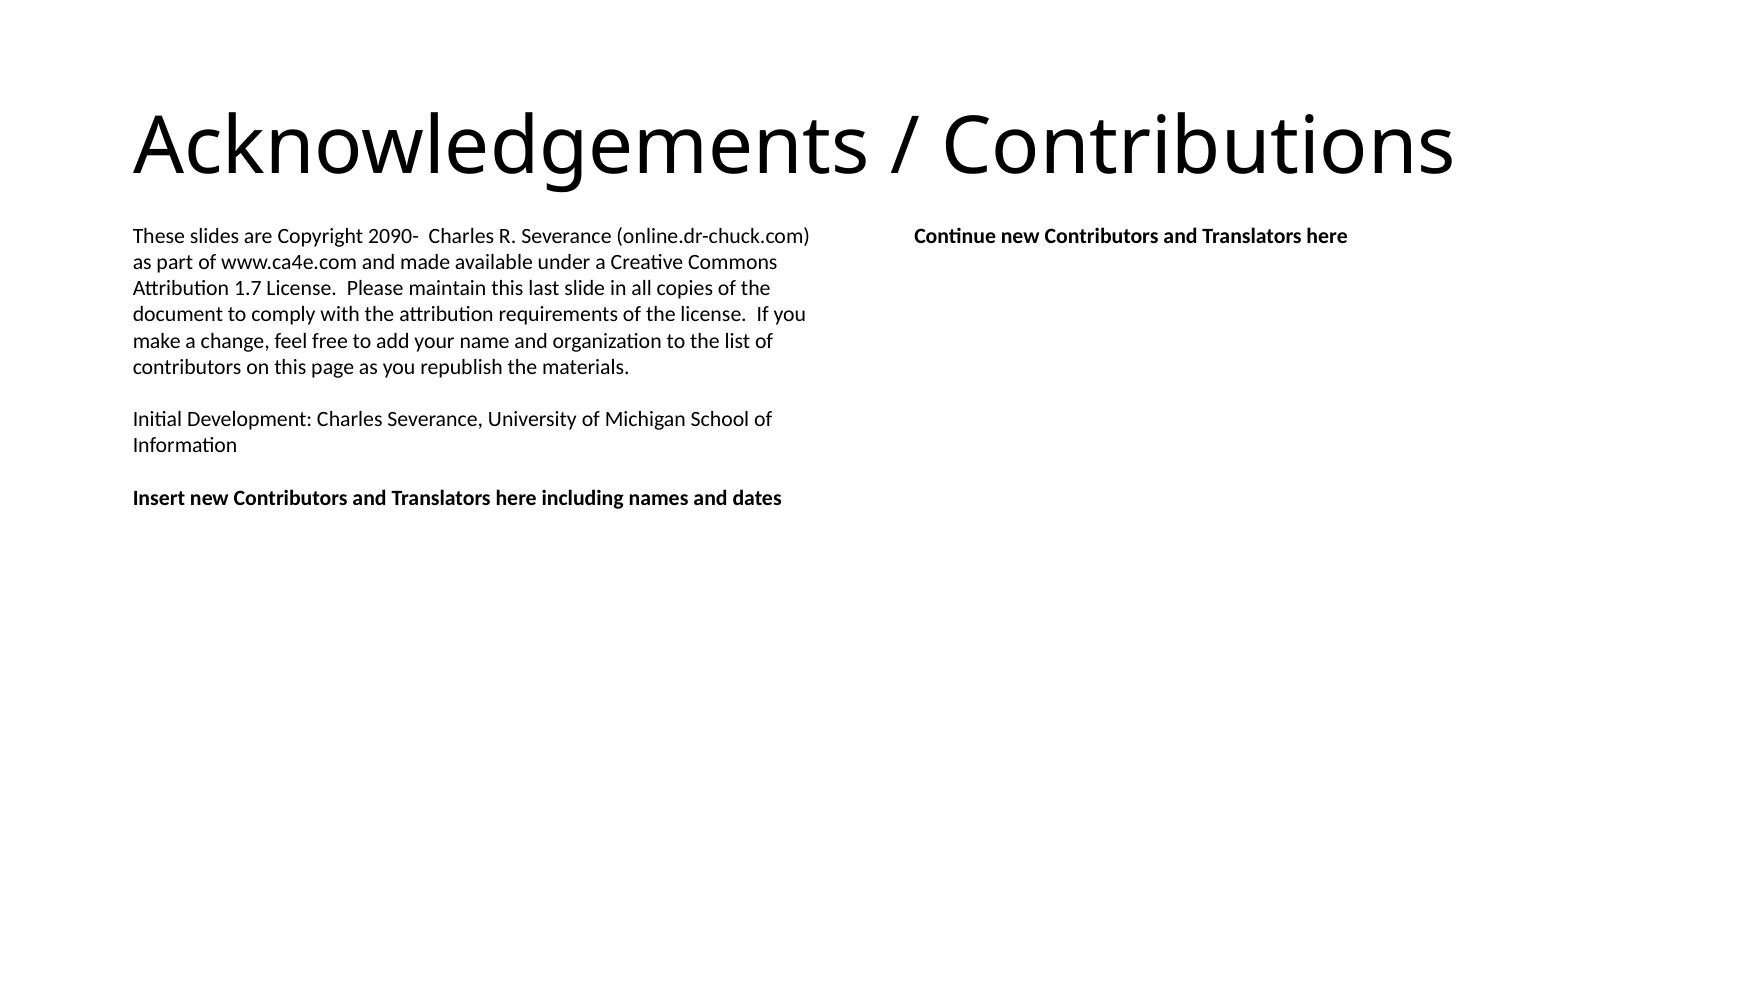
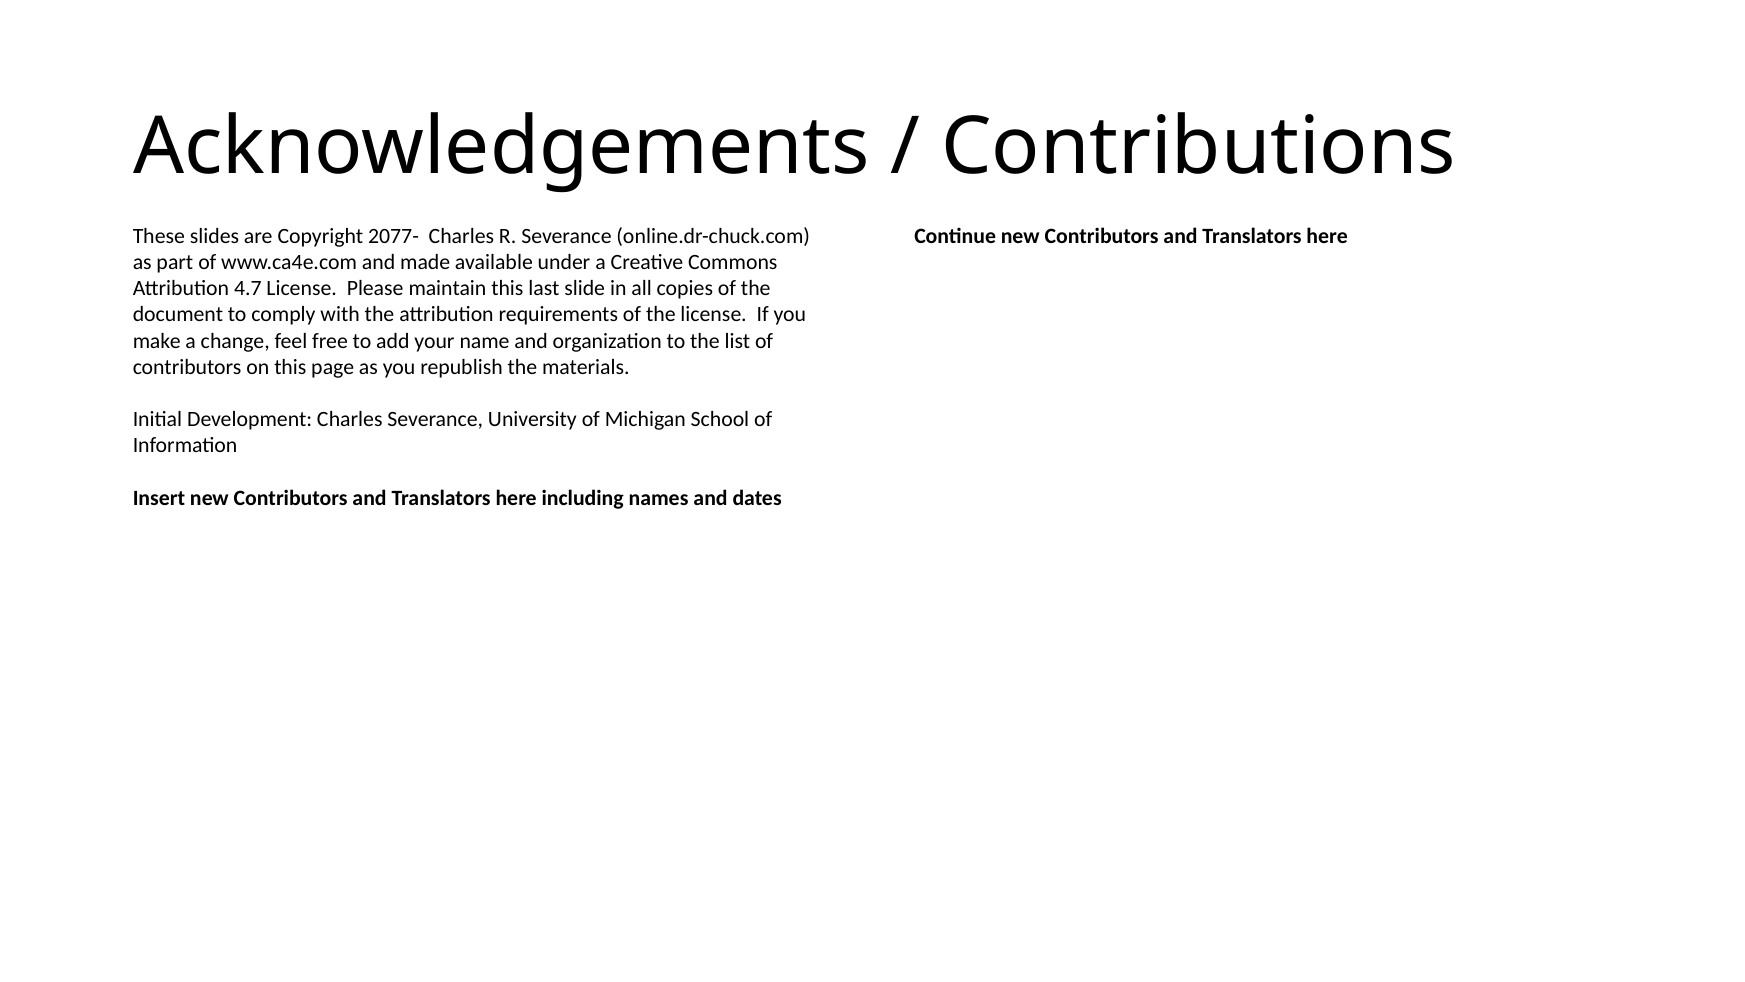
2090-: 2090- -> 2077- (394, 236)
1.7: 1.7 -> 4.7 (248, 288)
